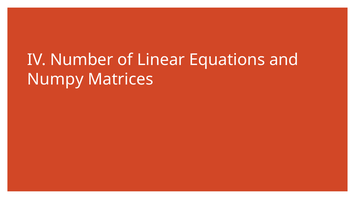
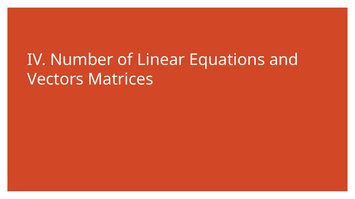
Numpy: Numpy -> Vectors (55, 80)
